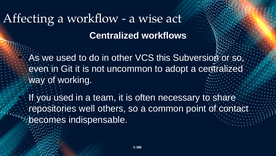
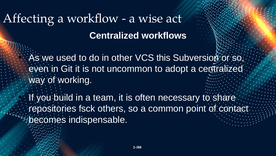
you used: used -> build (63, 97)
well: well -> fsck (87, 108)
